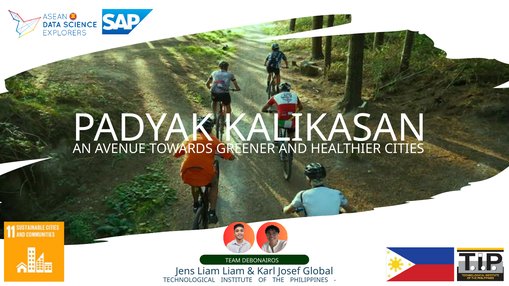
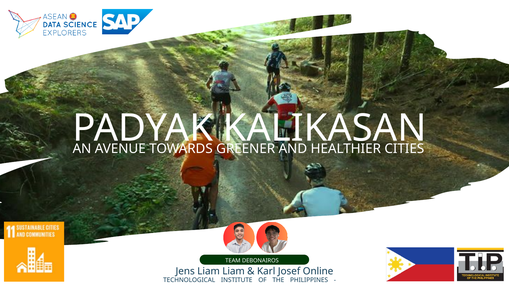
Global: Global -> Online (318, 272)
